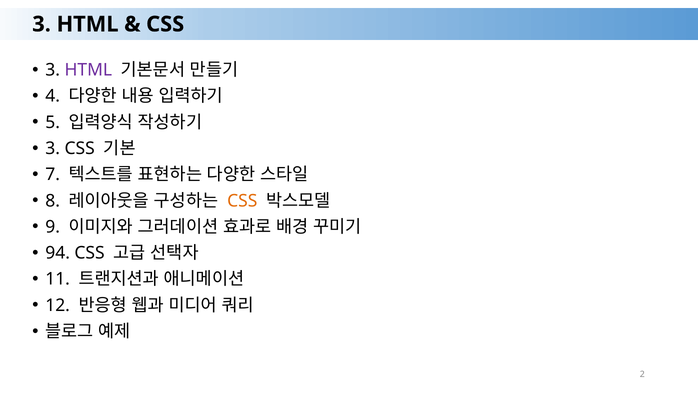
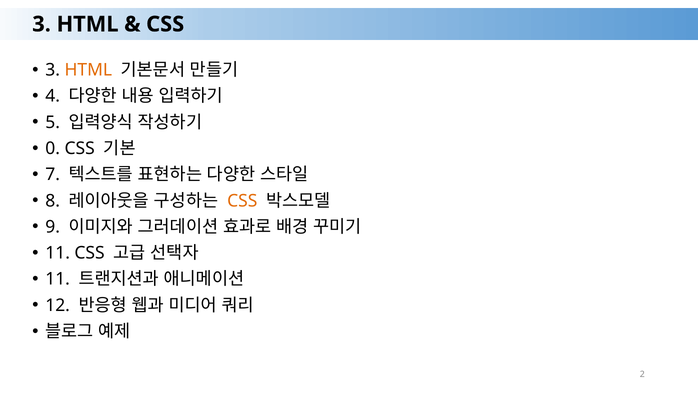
HTML colour: purple -> orange (88, 70)
3: 3 -> 0 (53, 148)
94: 94 -> 11 (58, 253)
